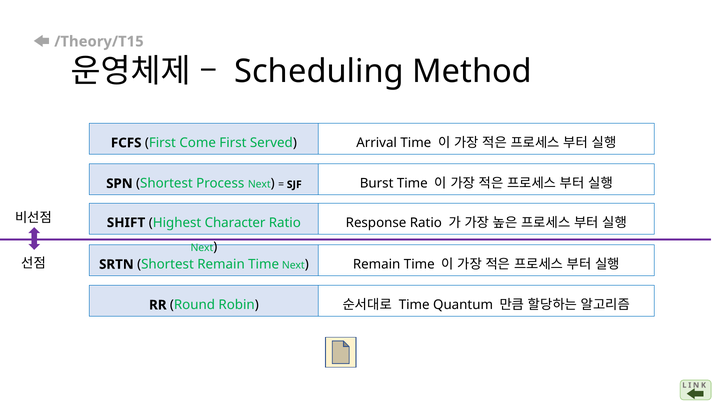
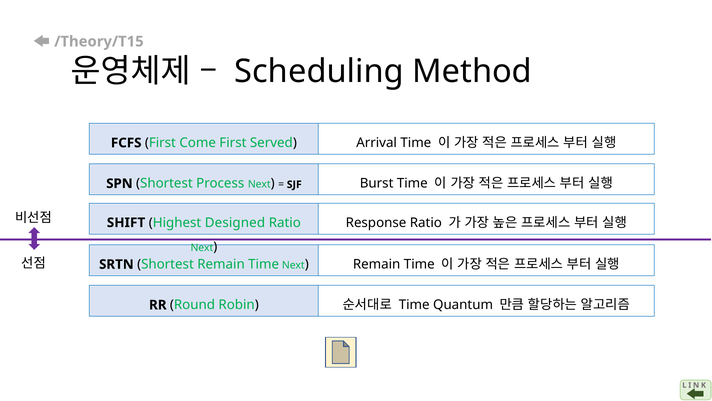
Character: Character -> Designed (235, 222)
